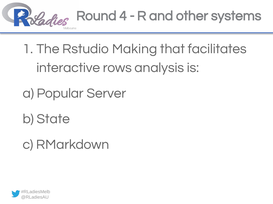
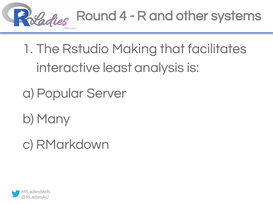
rows: rows -> least (117, 68)
State: State -> Many (53, 119)
